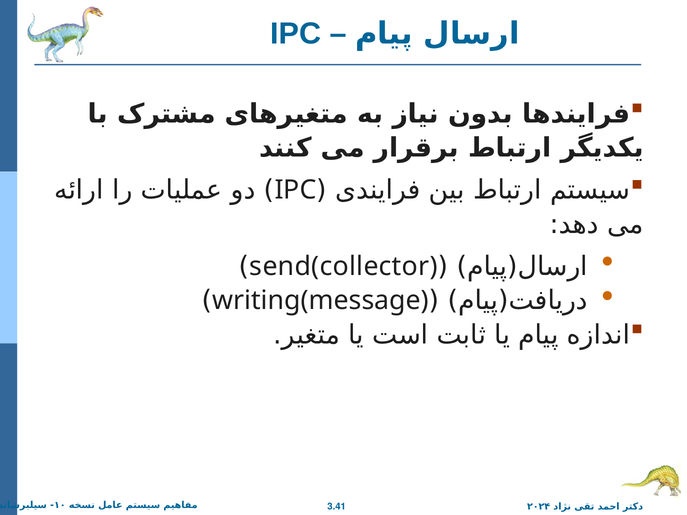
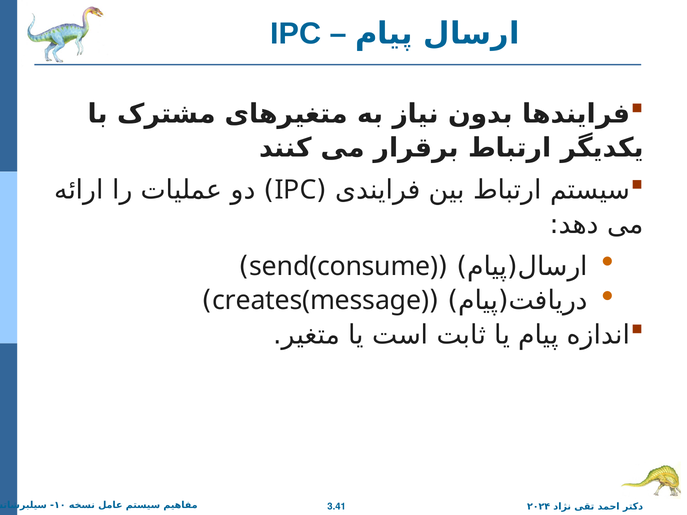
send(collector: send(collector -> send(consume (344, 266)
writing(message: writing(message -> creates(message (321, 301)
